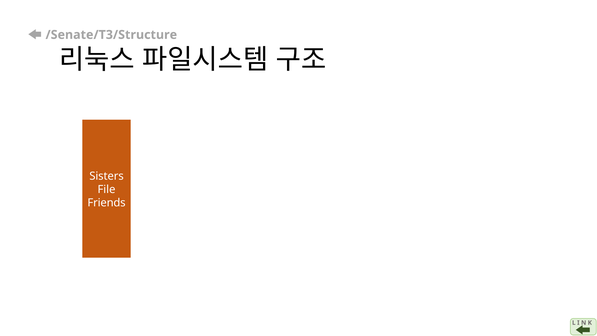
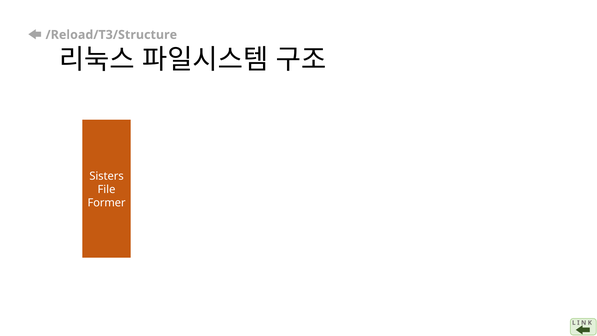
/Senate/T3/Structure: /Senate/T3/Structure -> /Reload/T3/Structure (111, 35)
Friends: Friends -> Former (107, 203)
